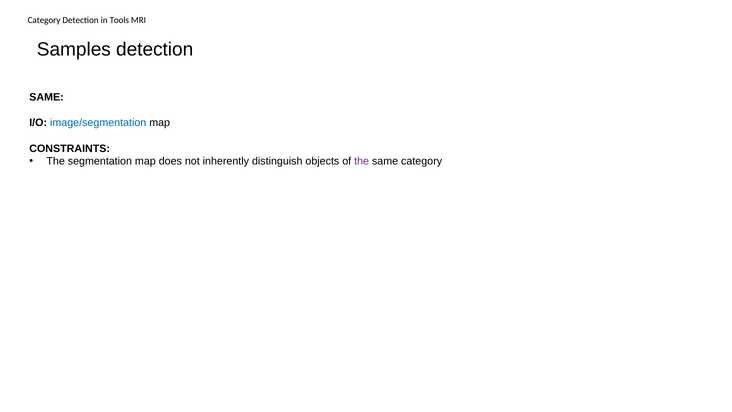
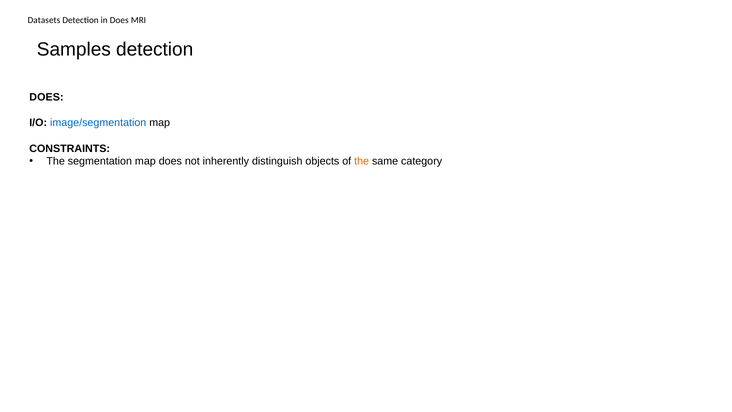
Category: Category -> Datasets (44, 20)
in Tools: Tools -> Does (119, 20)
SAME: SAME -> DOES (46, 97)
the colour: purple -> orange (362, 161)
